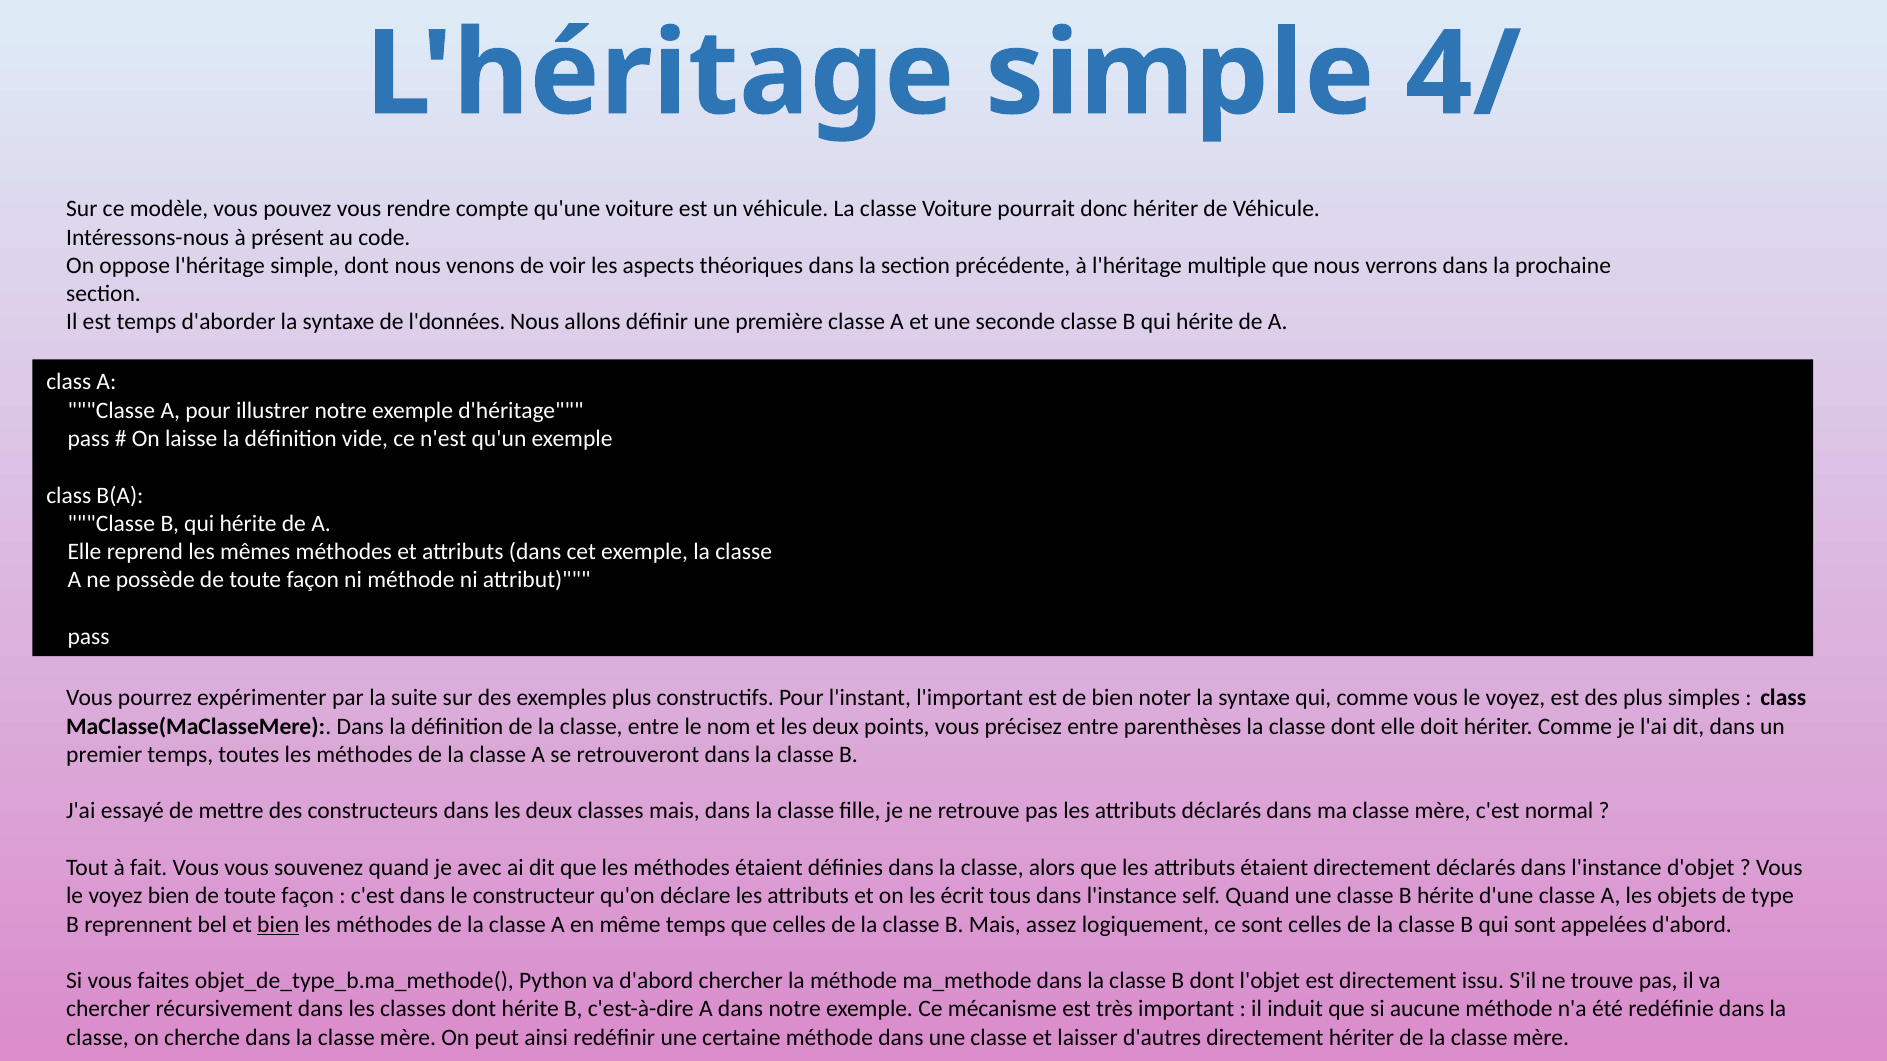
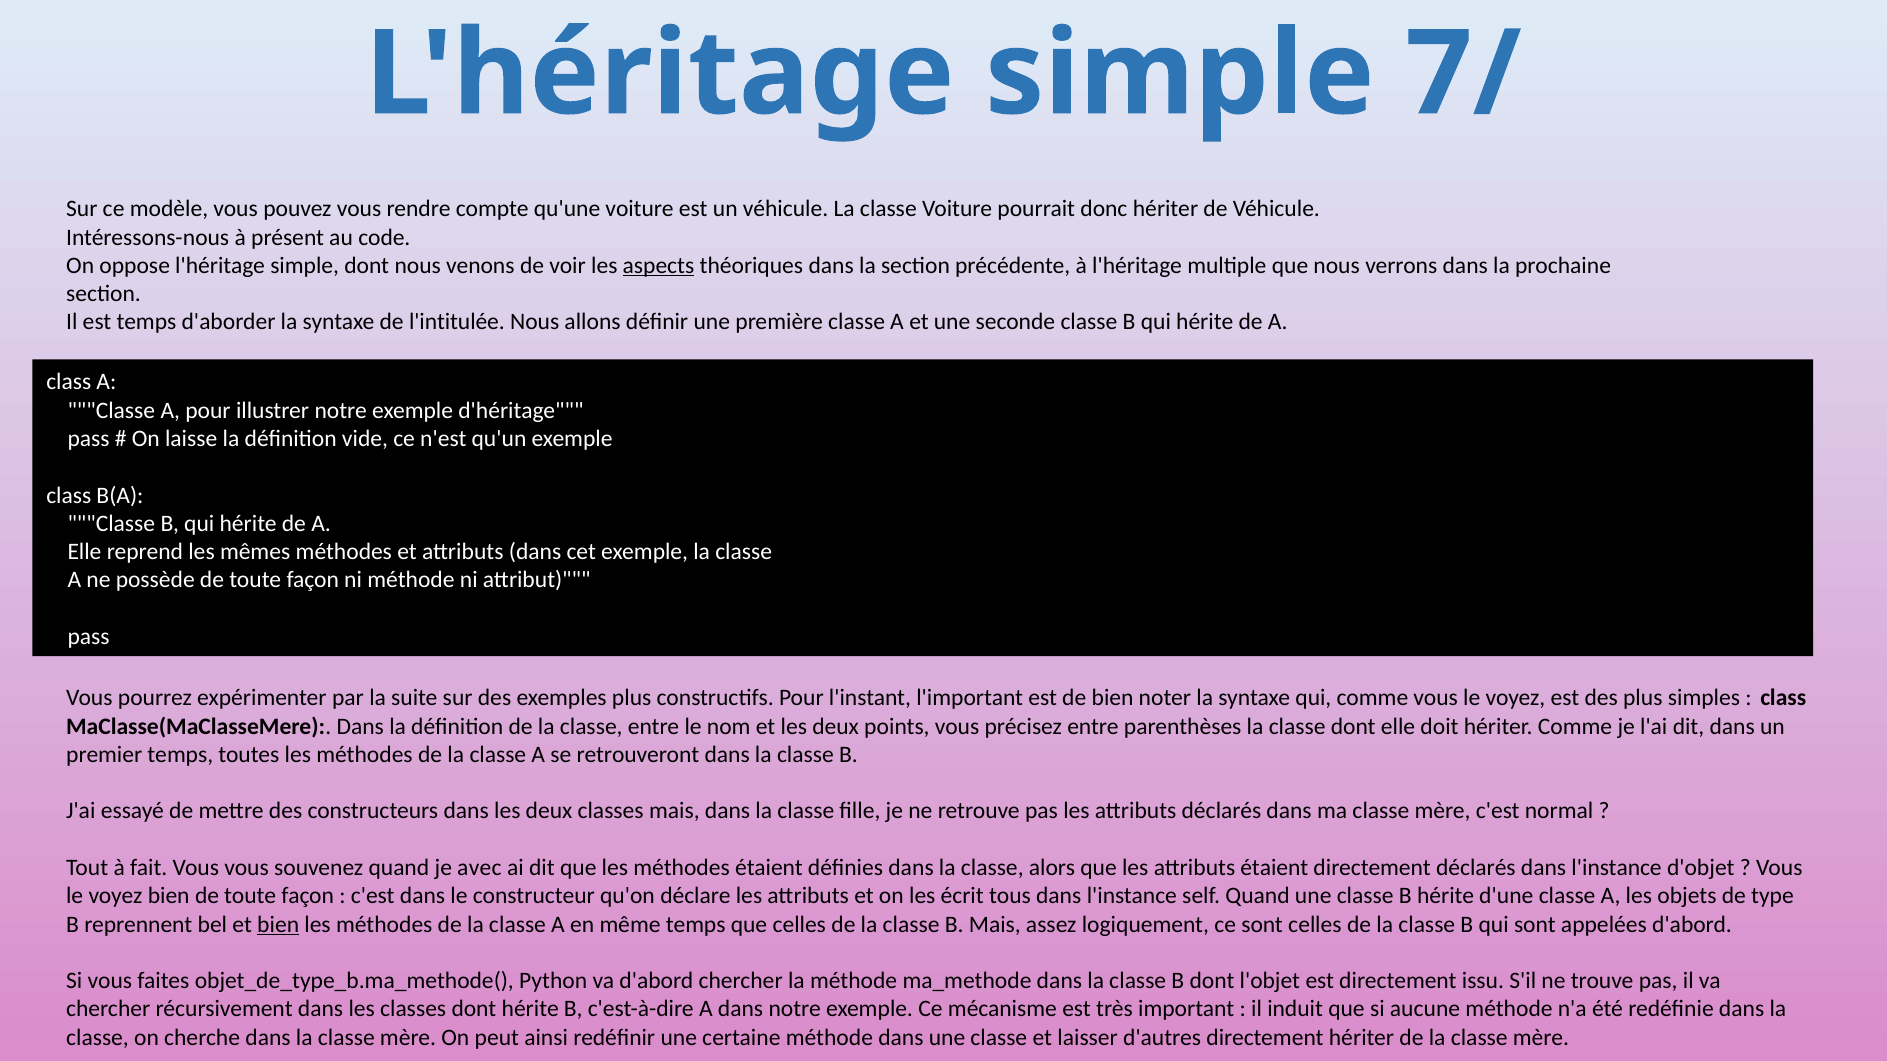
4/: 4/ -> 7/ (1463, 74)
aspects underline: none -> present (658, 266)
l'données: l'données -> l'intitulée (457, 322)
